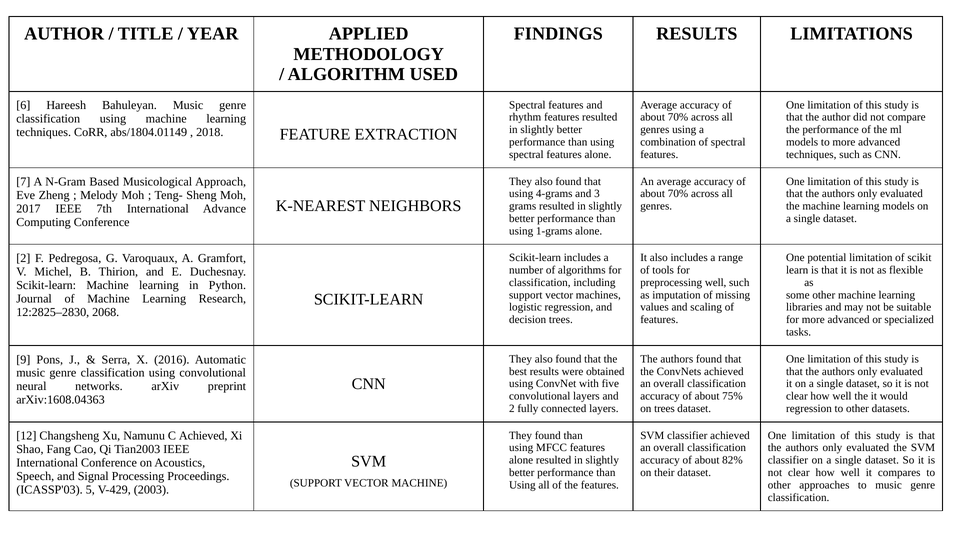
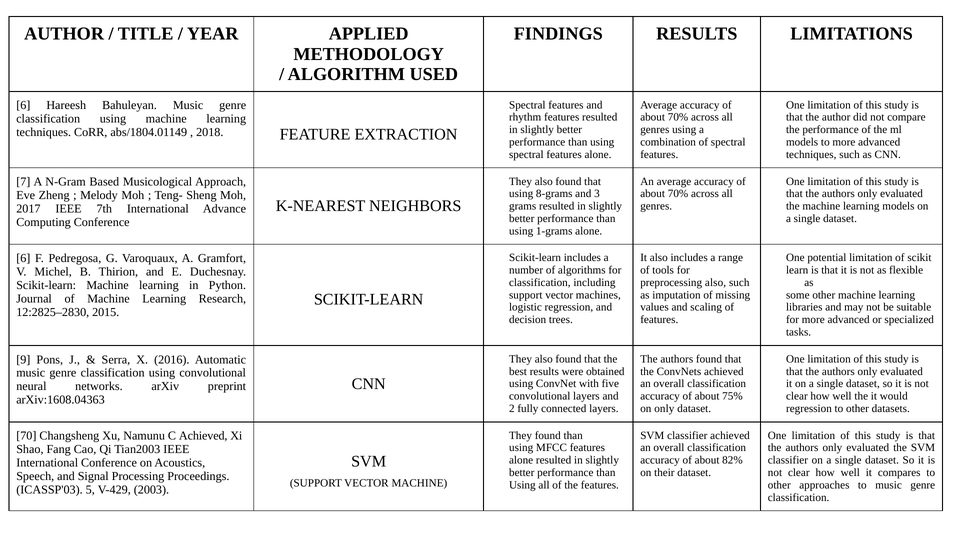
4-grams: 4-grams -> 8-grams (554, 194)
2: 2 -> 6 (23, 258)
preprocessing well: well -> also (716, 283)
2068: 2068 -> 2015 (106, 312)
on trees: trees -> only (664, 409)
12: 12 -> 70 (26, 436)
